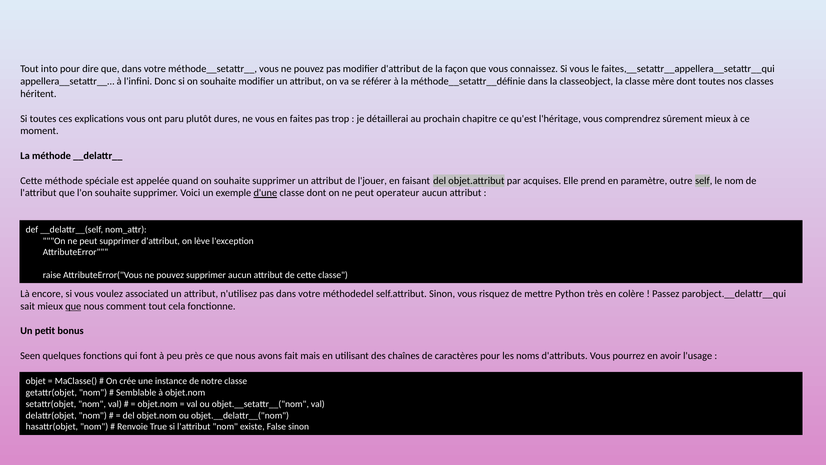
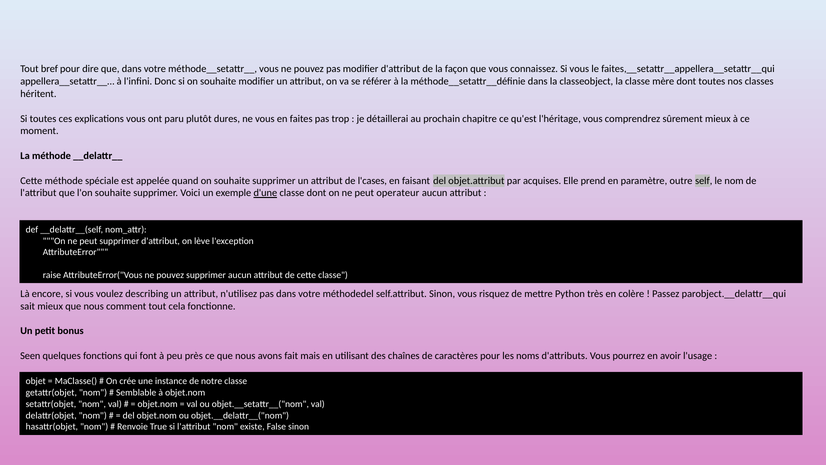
into: into -> bref (49, 69)
l'jouer: l'jouer -> l'cases (372, 181)
associated: associated -> describing (147, 294)
que underline: present -> none (73, 306)
